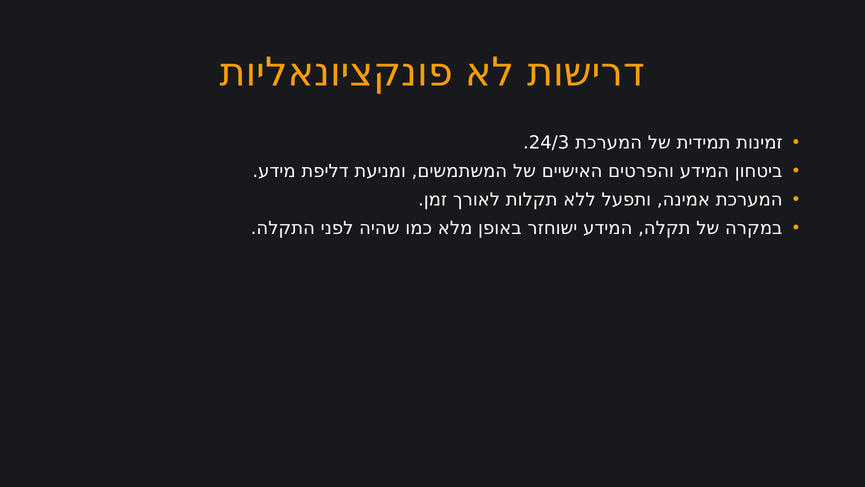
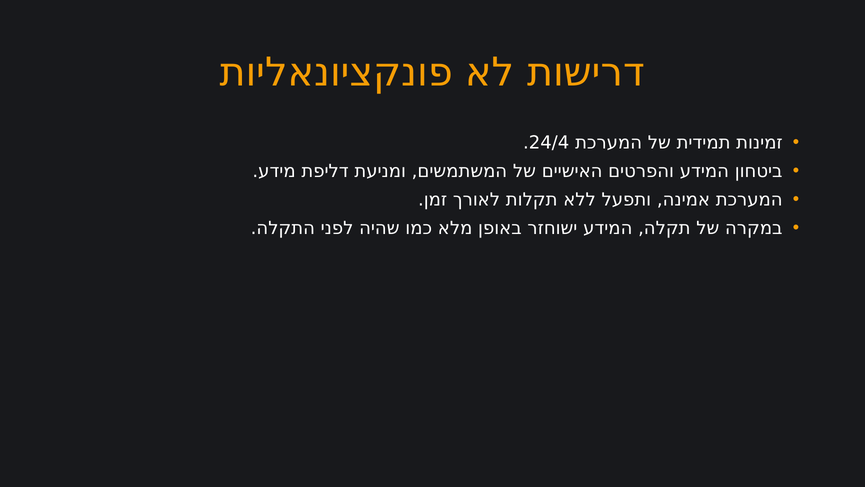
24/3: 24/3 -> 24/4 (549, 142)
